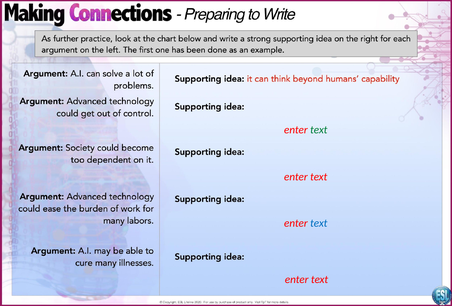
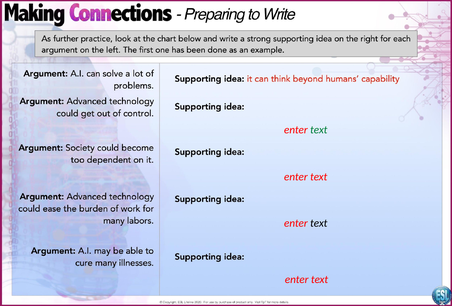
text colour: blue -> black (319, 224)
